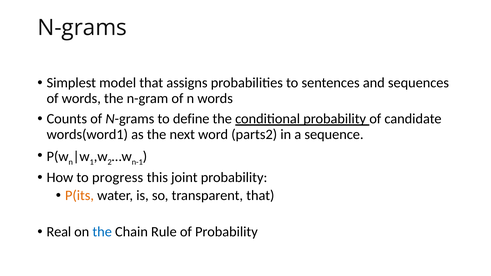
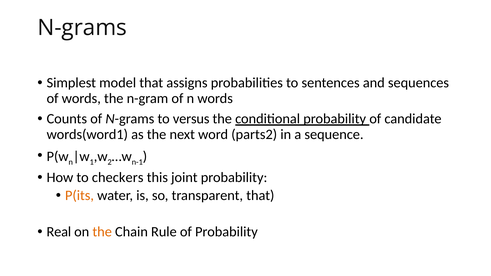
define: define -> versus (191, 119)
progress: progress -> checkers (118, 178)
the colour: blue -> orange (102, 232)
